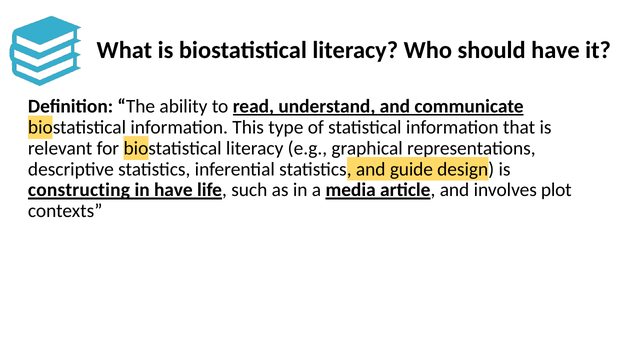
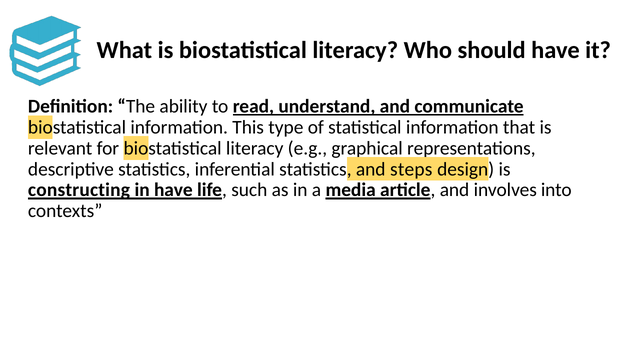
guide: guide -> steps (411, 169)
plot: plot -> into (556, 190)
